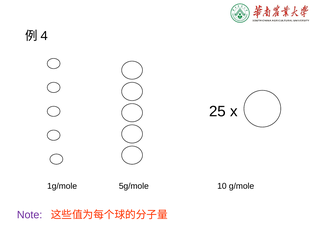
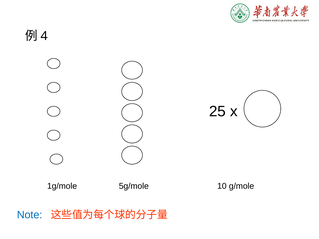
Note colour: purple -> blue (30, 215)
